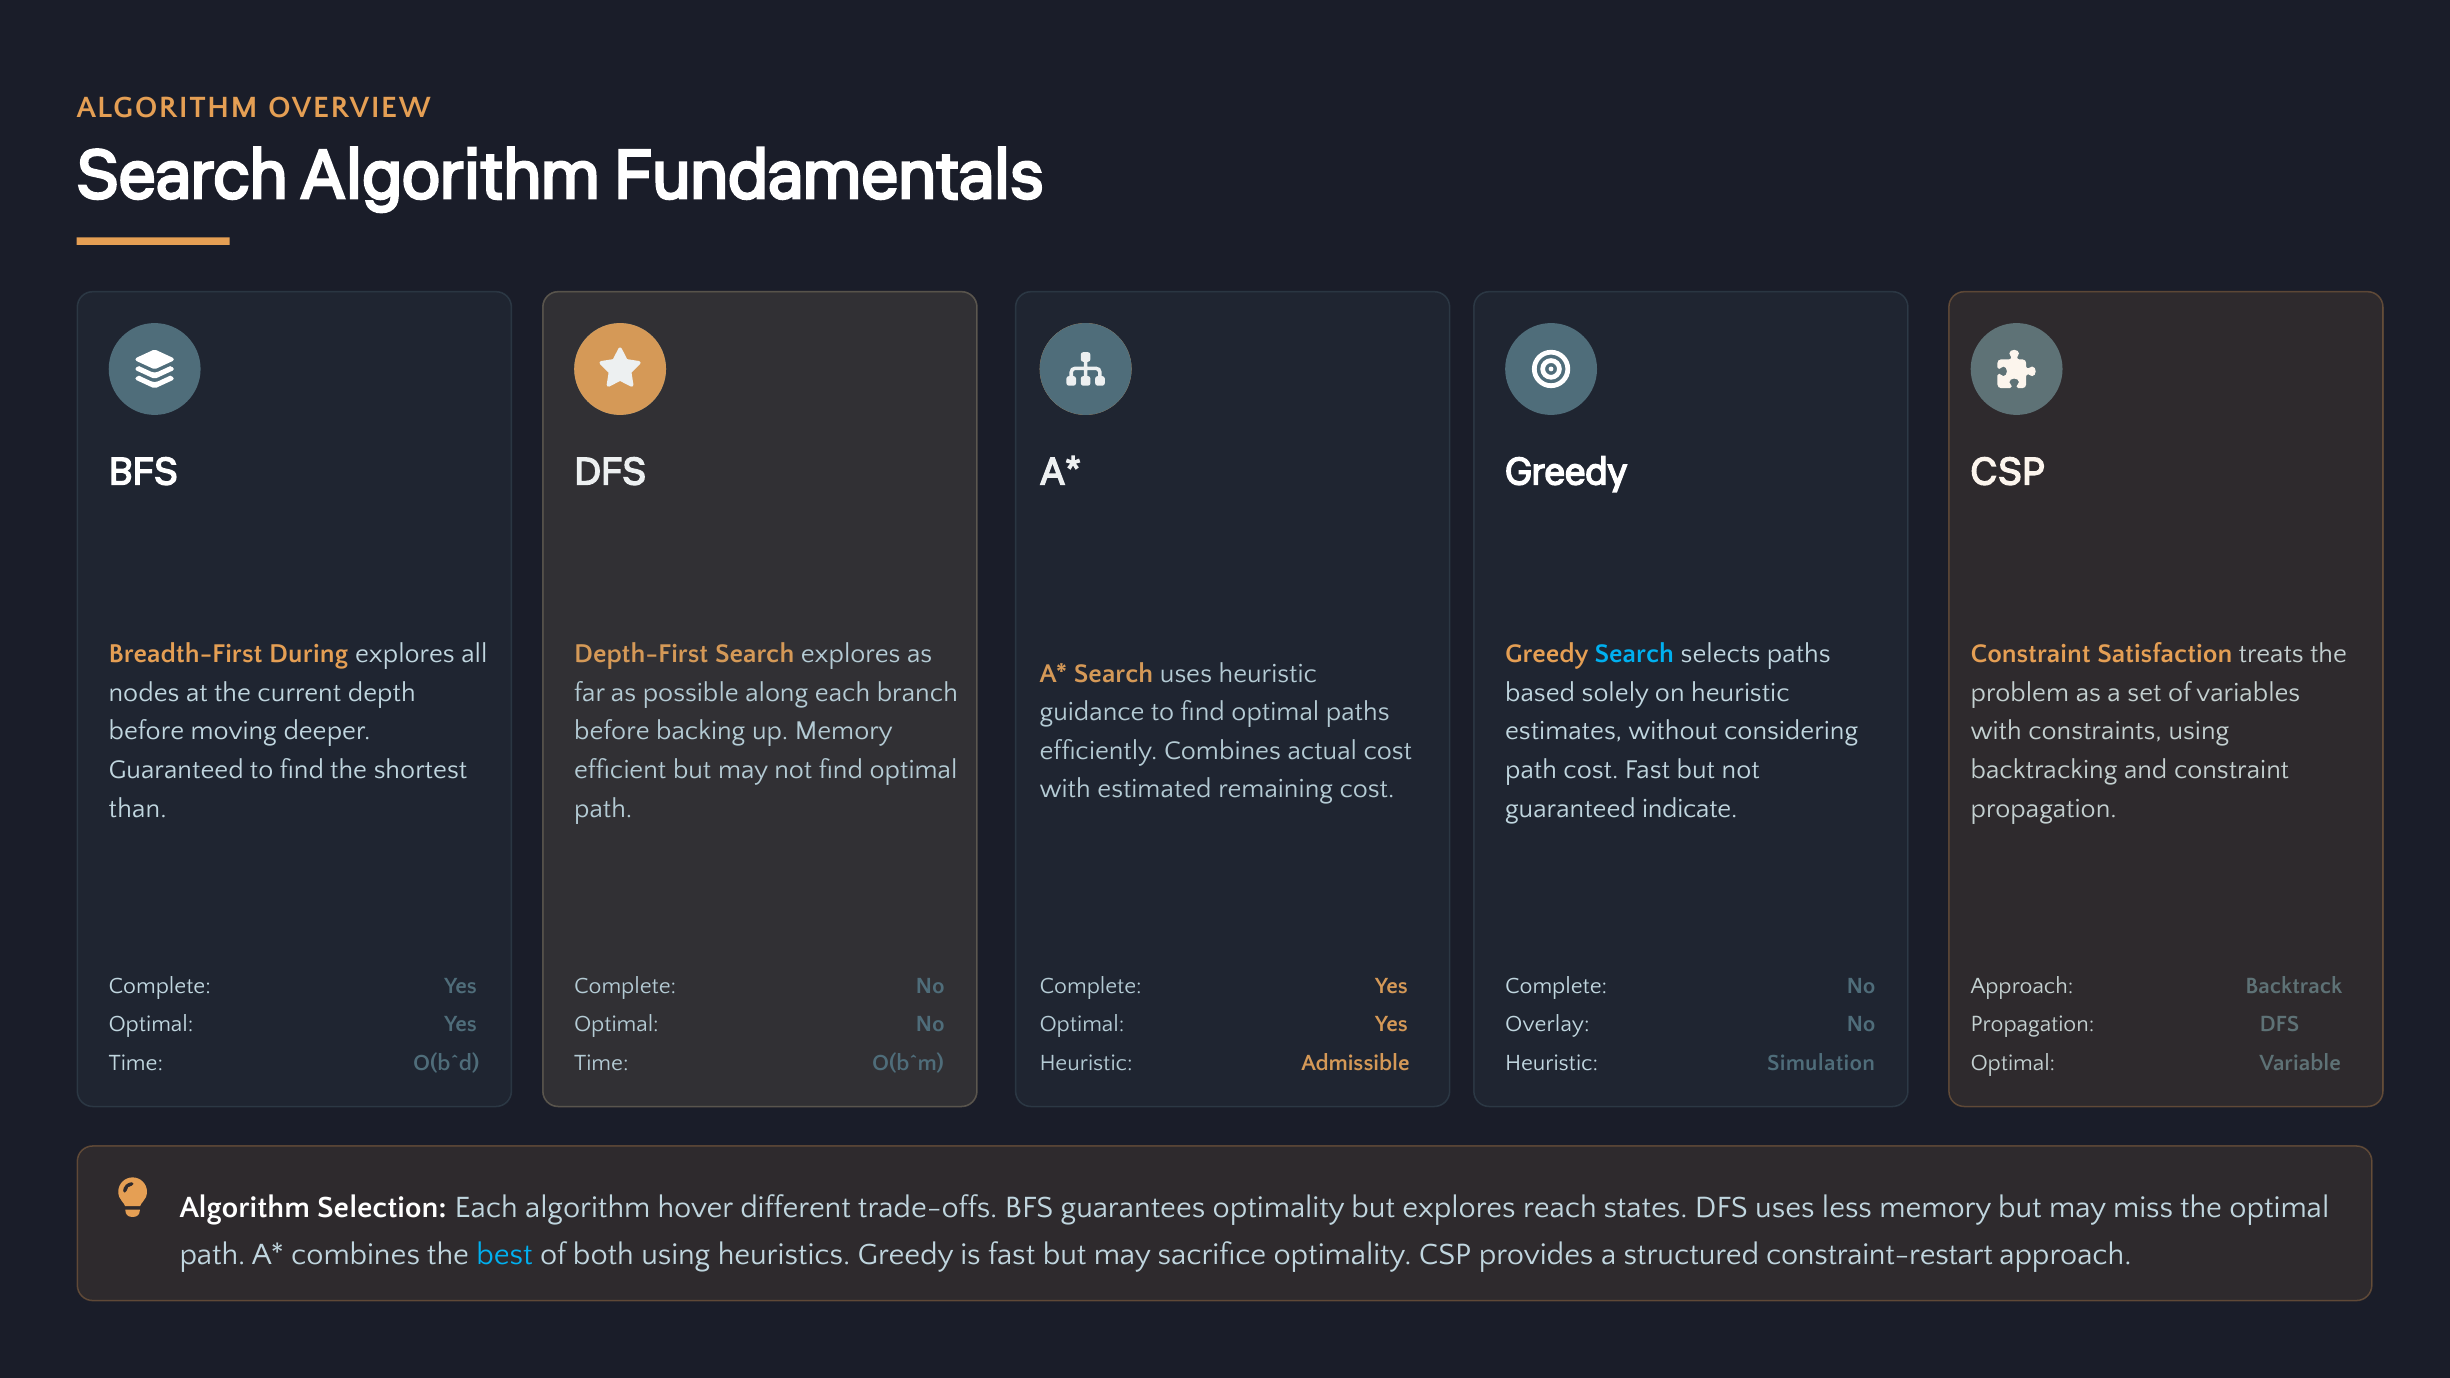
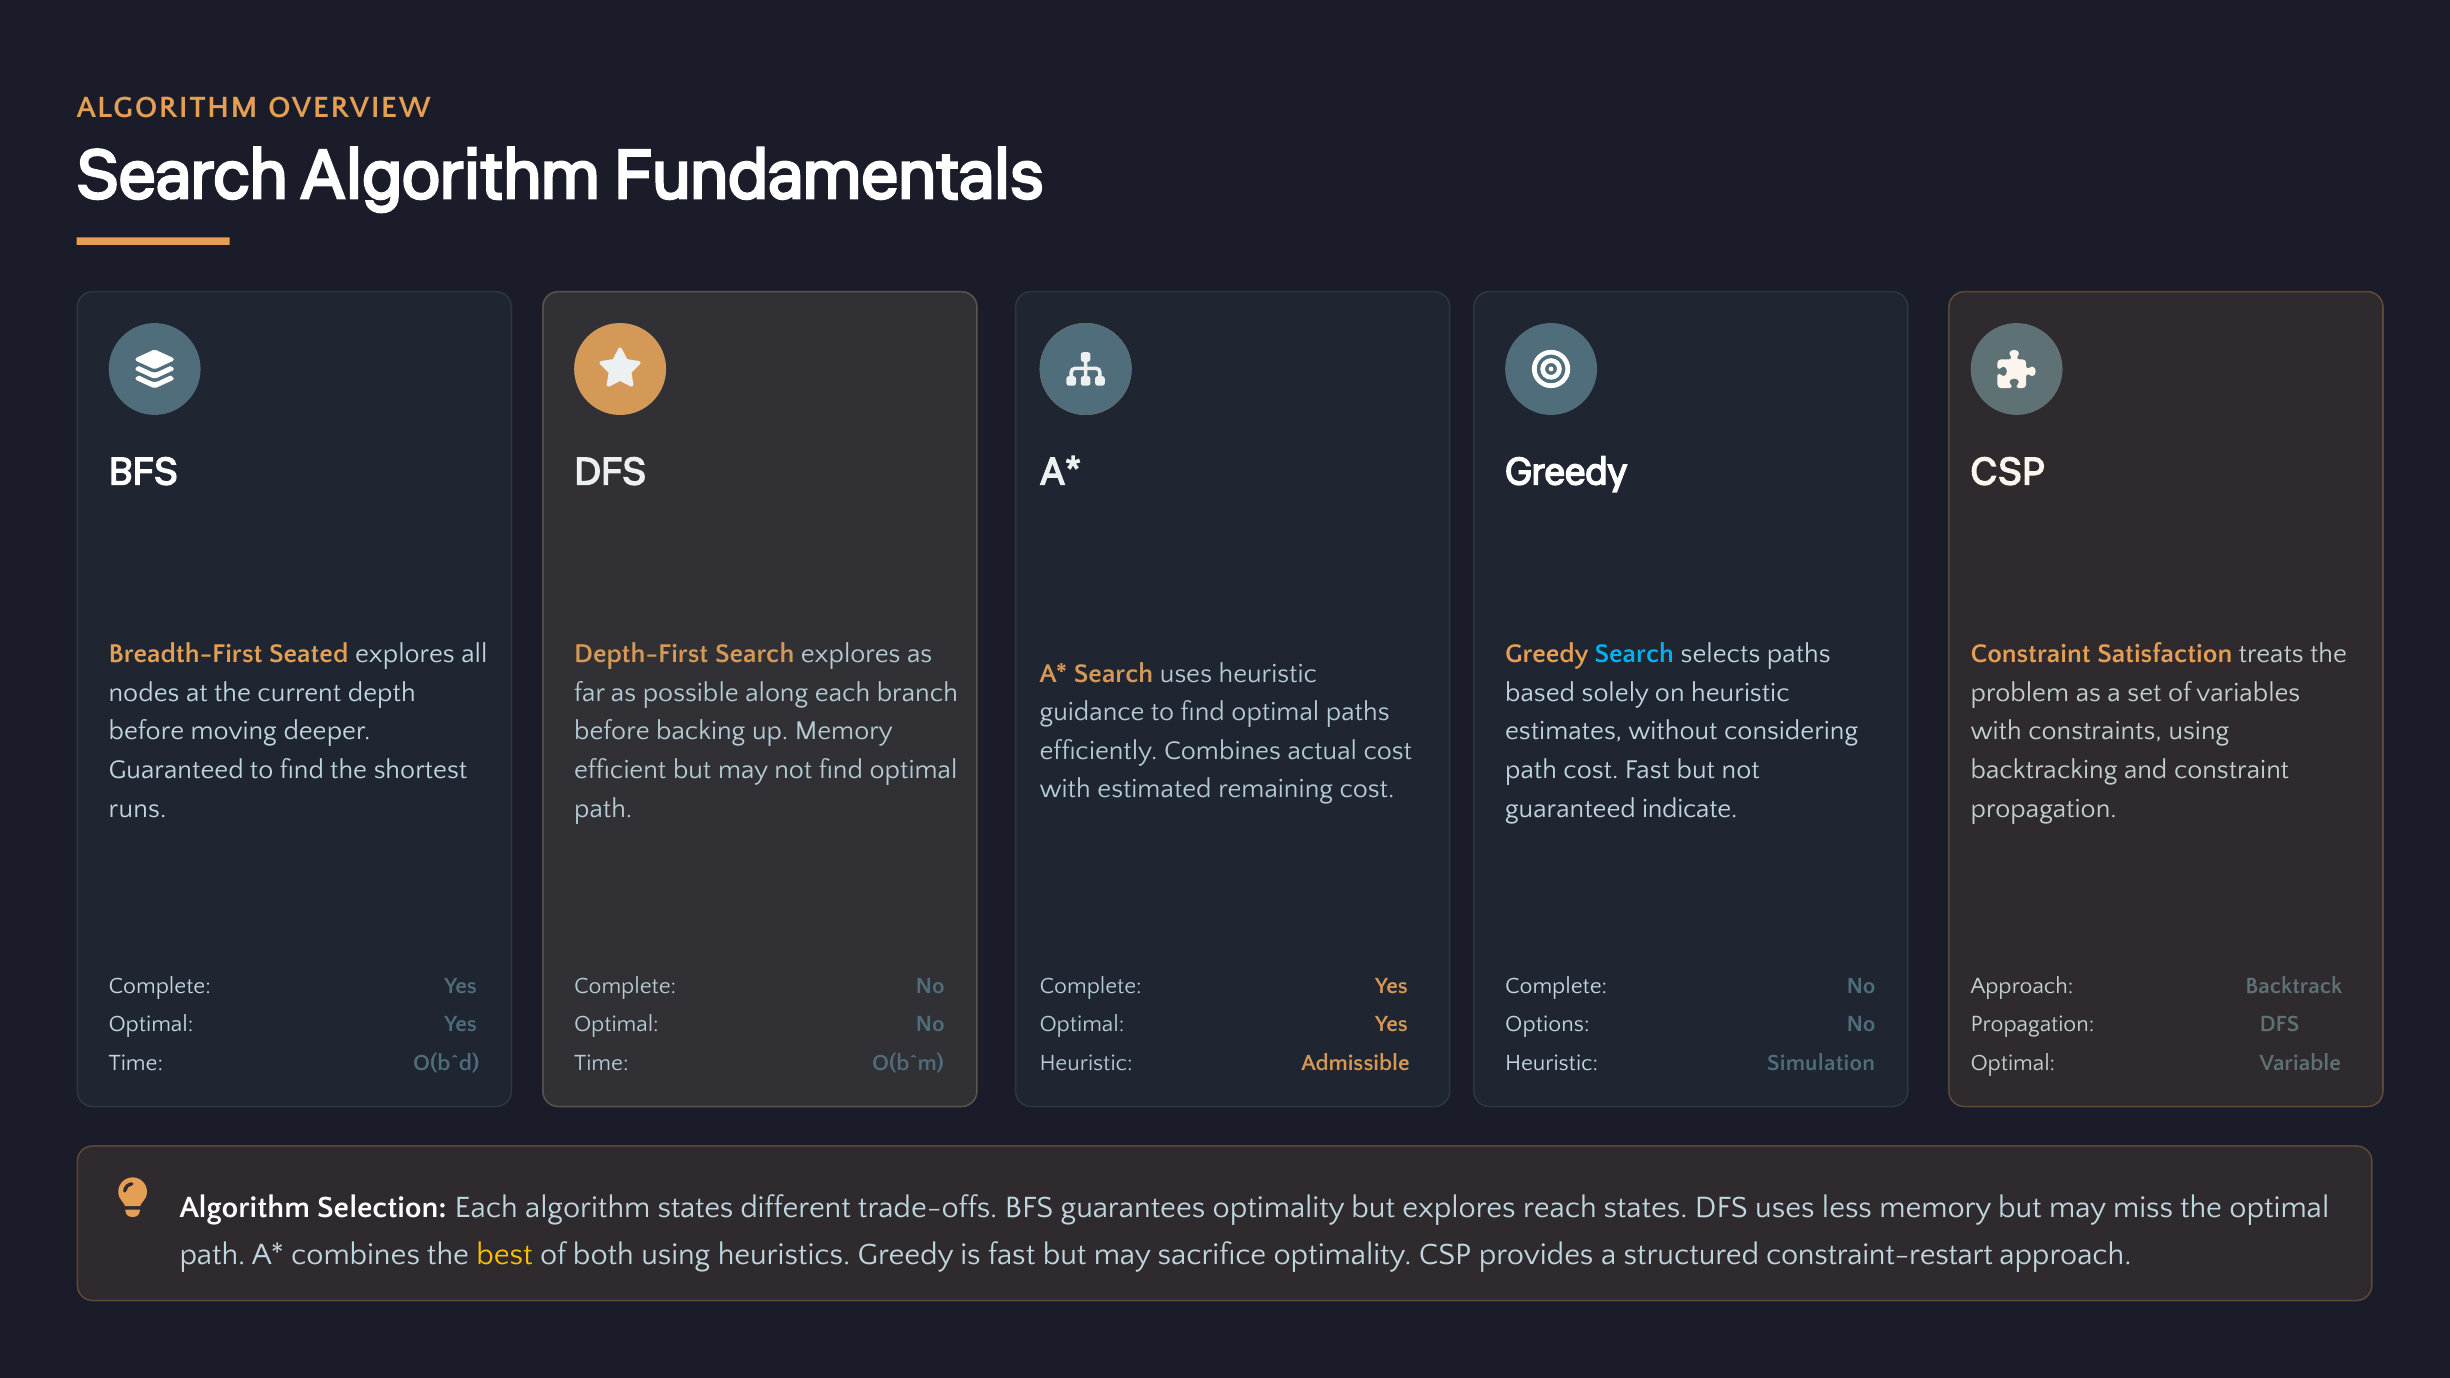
During: During -> Seated (309, 654)
than: than -> runs (138, 808)
Overlay: Overlay -> Options (1547, 1024)
algorithm hover: hover -> states (695, 1207)
best colour: light blue -> yellow (505, 1255)
